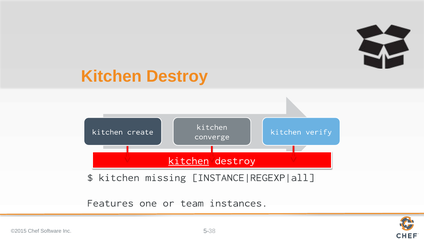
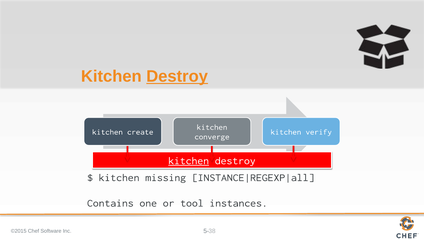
Destroy underline: none -> present (177, 76)
Features: Features -> Contains (110, 203)
team: team -> tool (192, 203)
